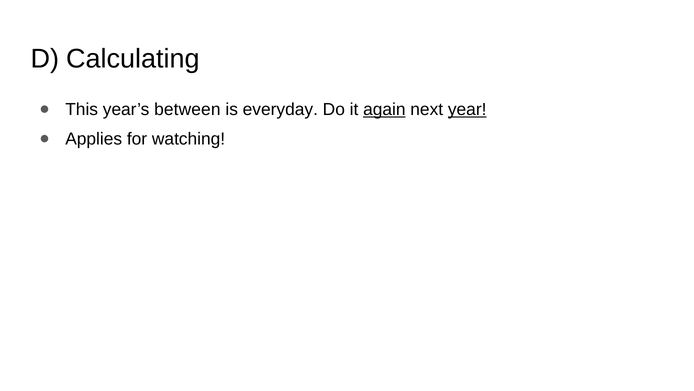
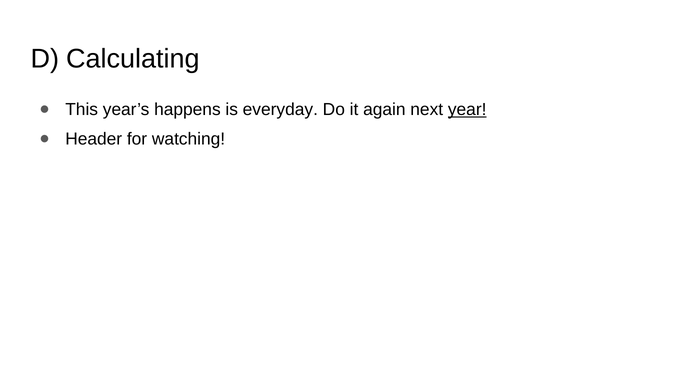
between: between -> happens (187, 109)
again underline: present -> none (384, 109)
Applies: Applies -> Header (94, 139)
